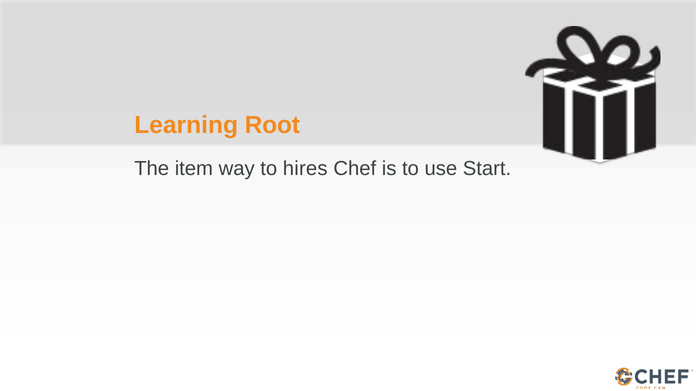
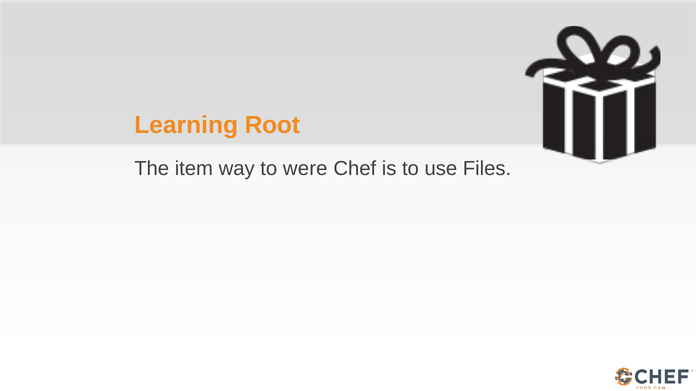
hires: hires -> were (305, 169)
Start: Start -> Files (487, 169)
